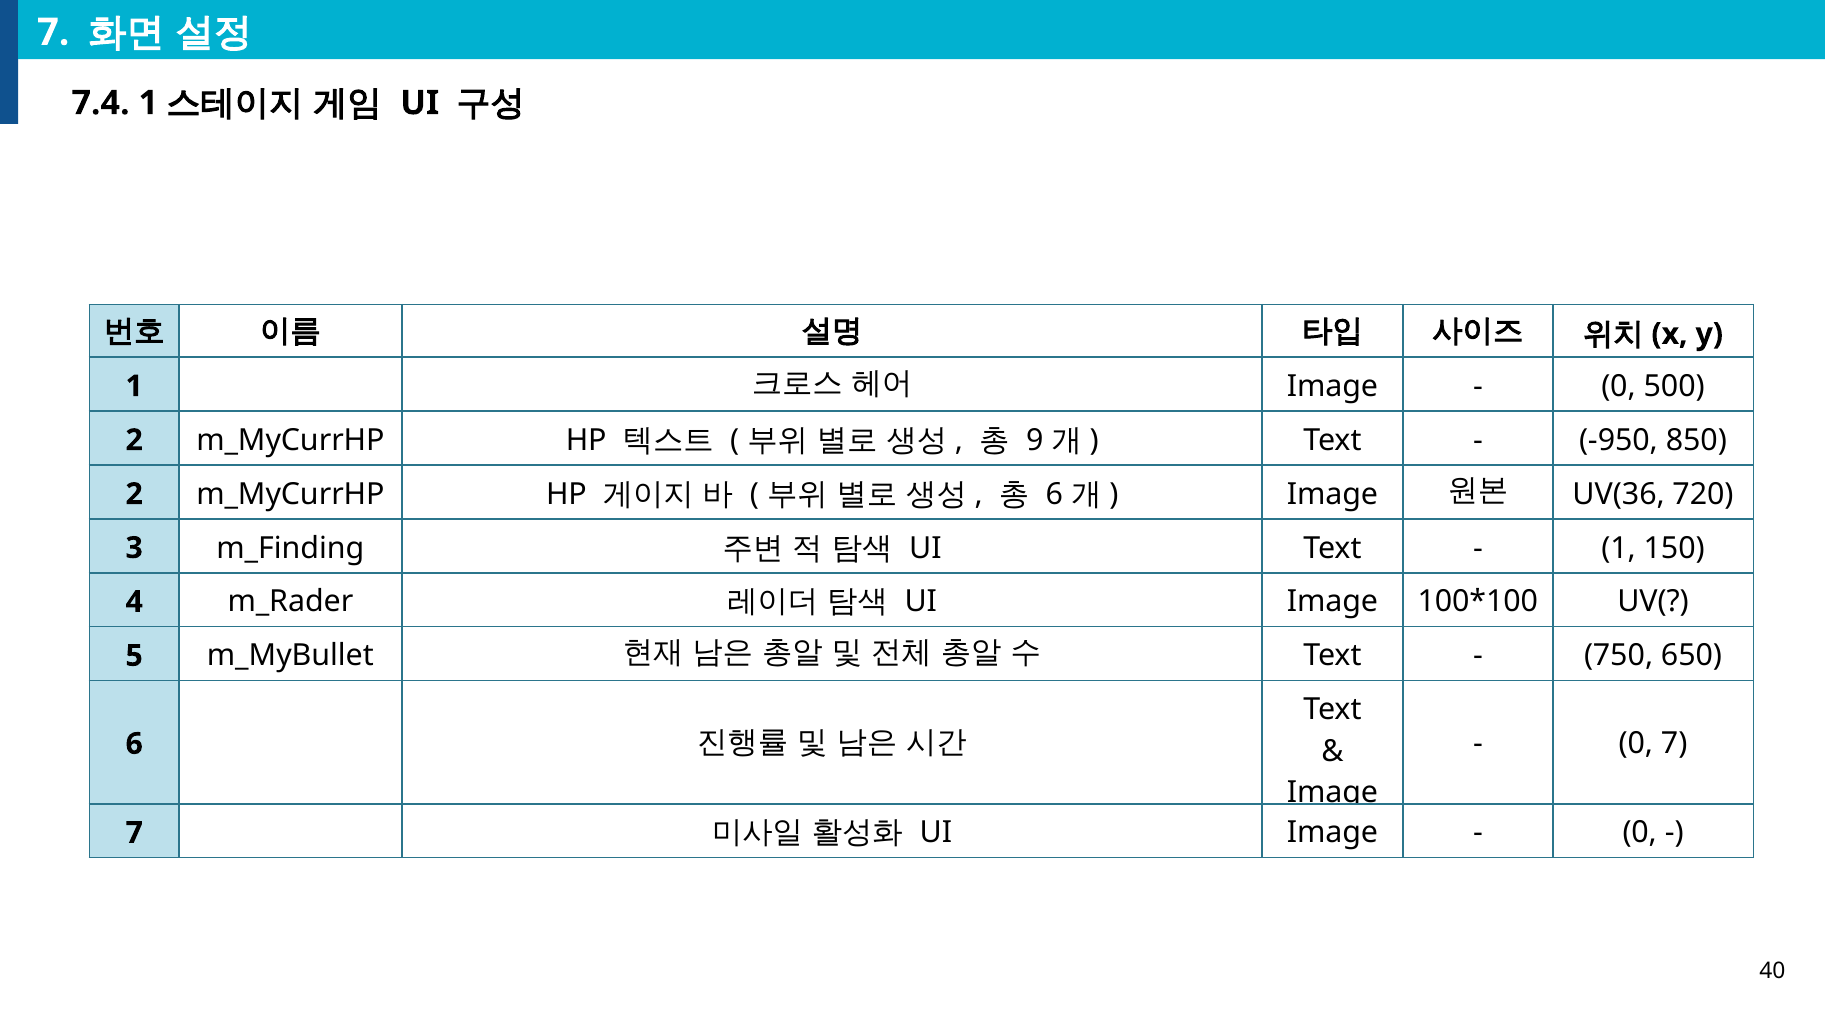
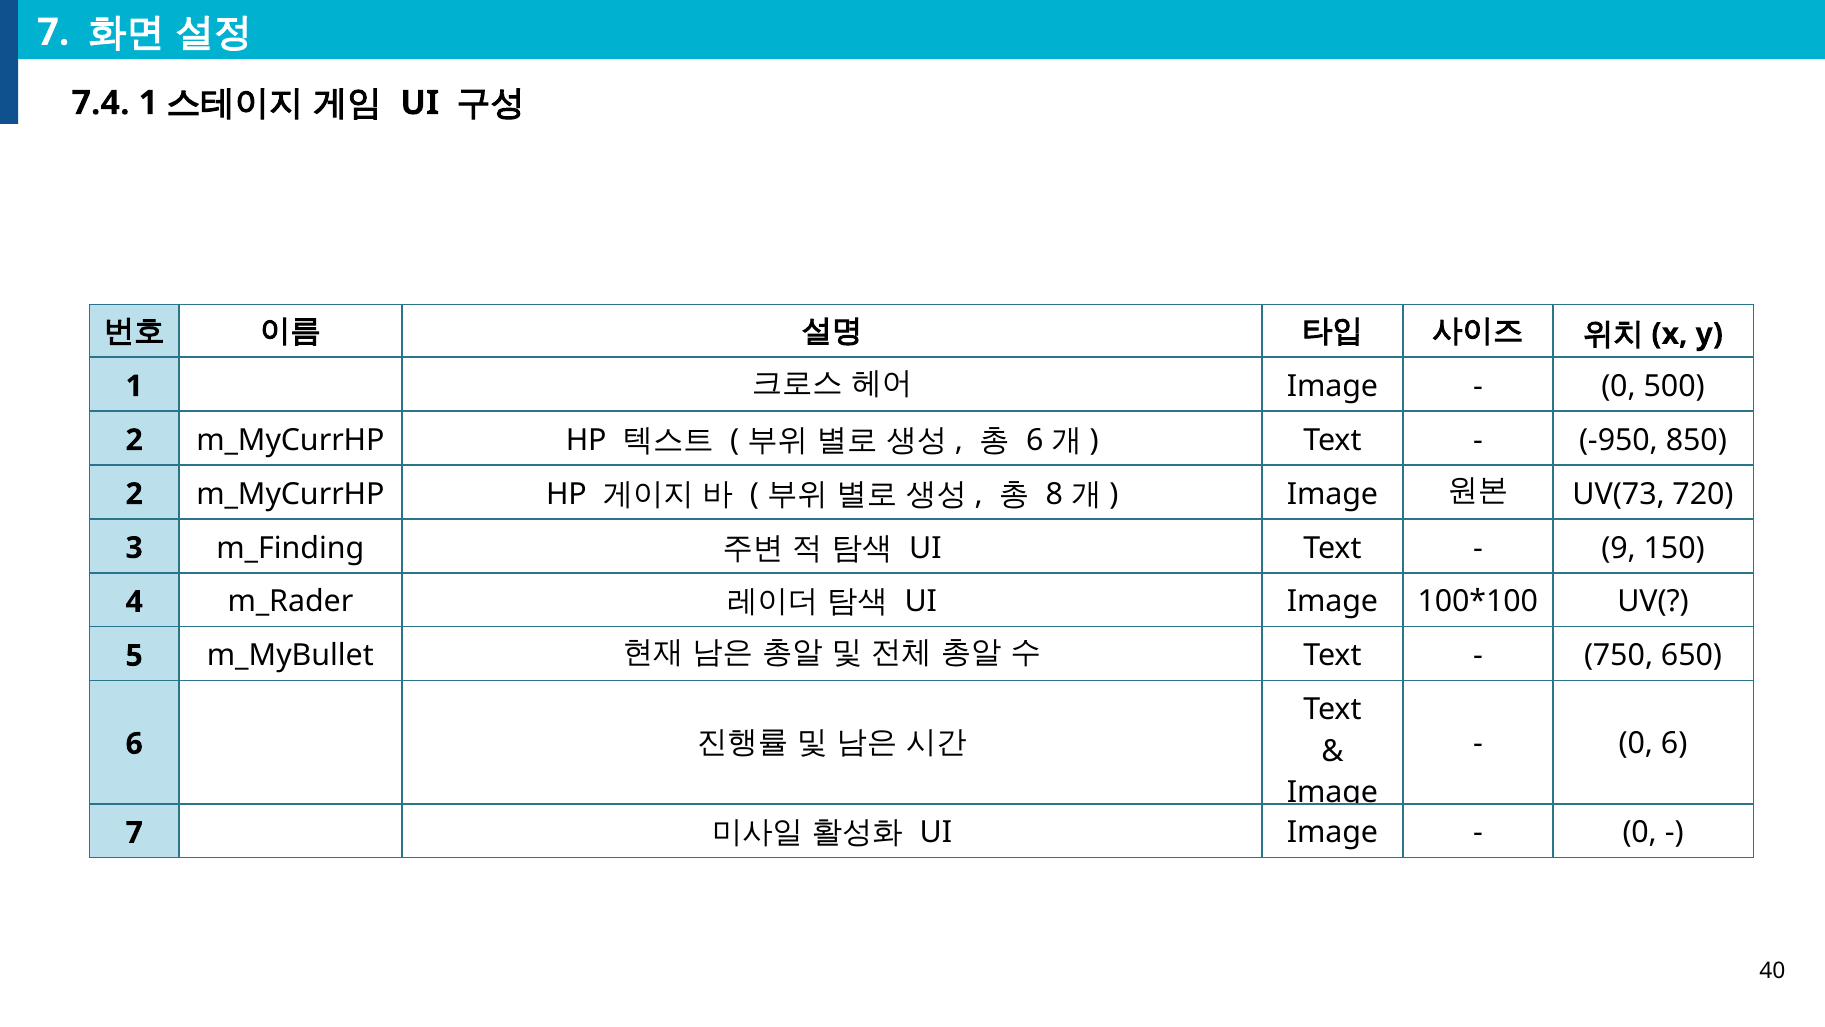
9: 9 -> 6 (1035, 440)
6: 6 -> 8 (1054, 494)
UV(36: UV(36 -> UV(73 (1619, 494)
1: 1 -> 9 (1619, 548)
0 7: 7 -> 6 (1674, 744)
